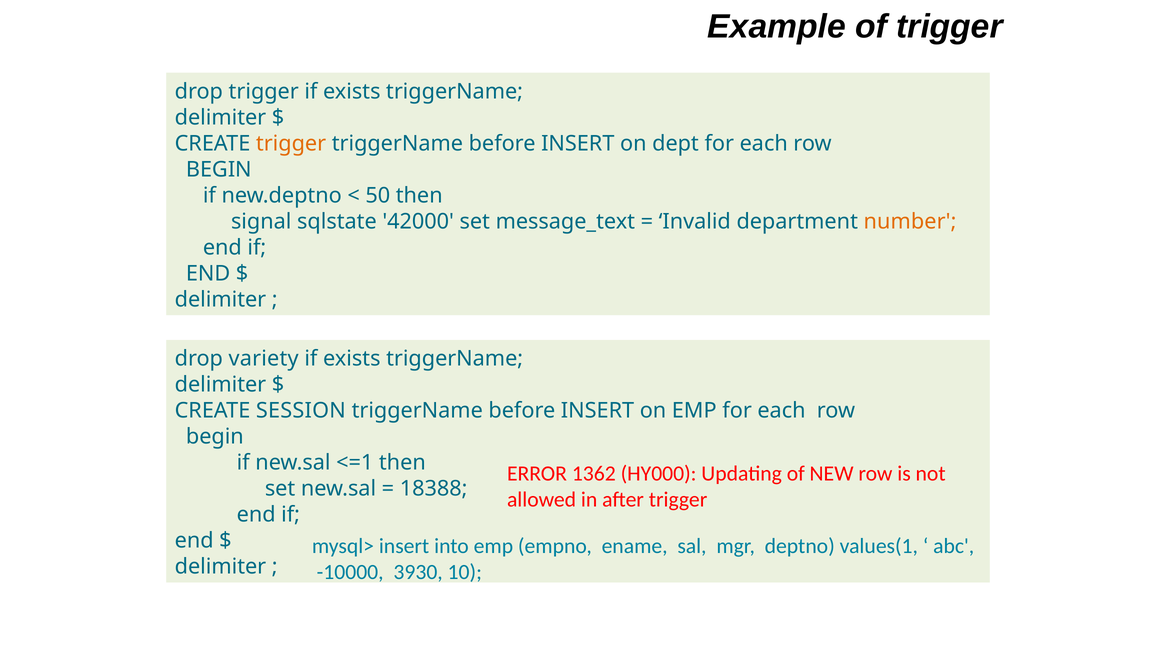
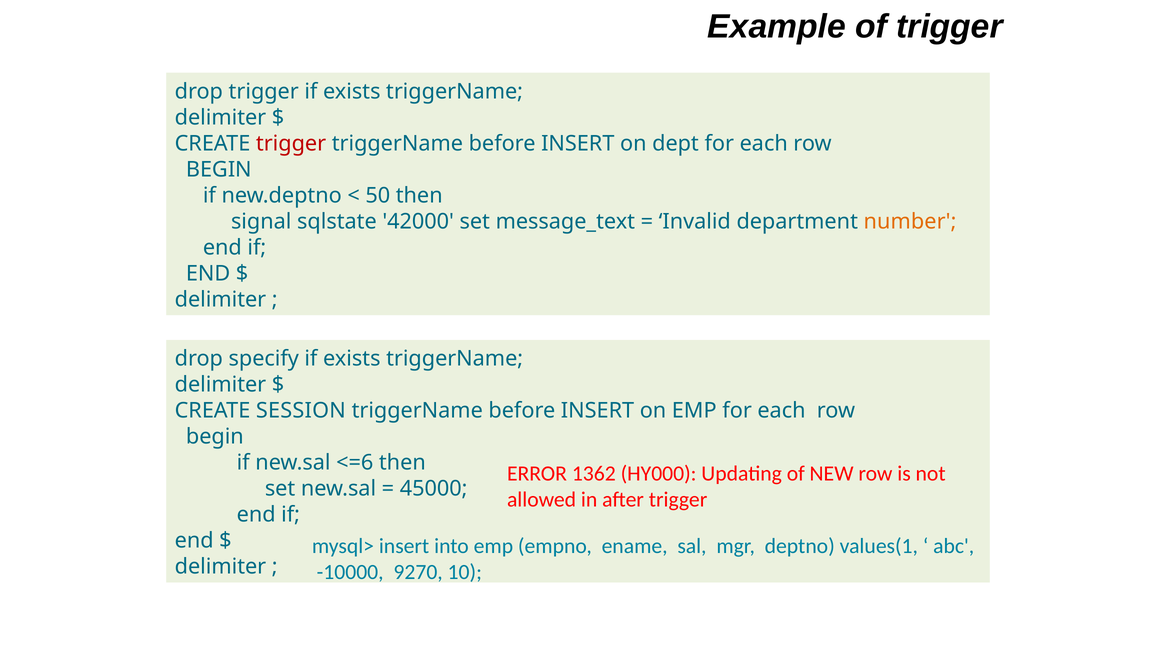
trigger colour: orange -> red (291, 144)
variety: variety -> specify (264, 359)
<=1: <=1 -> <=6 (355, 463)
18388: 18388 -> 45000 (434, 489)
3930: 3930 -> 9270 (418, 572)
